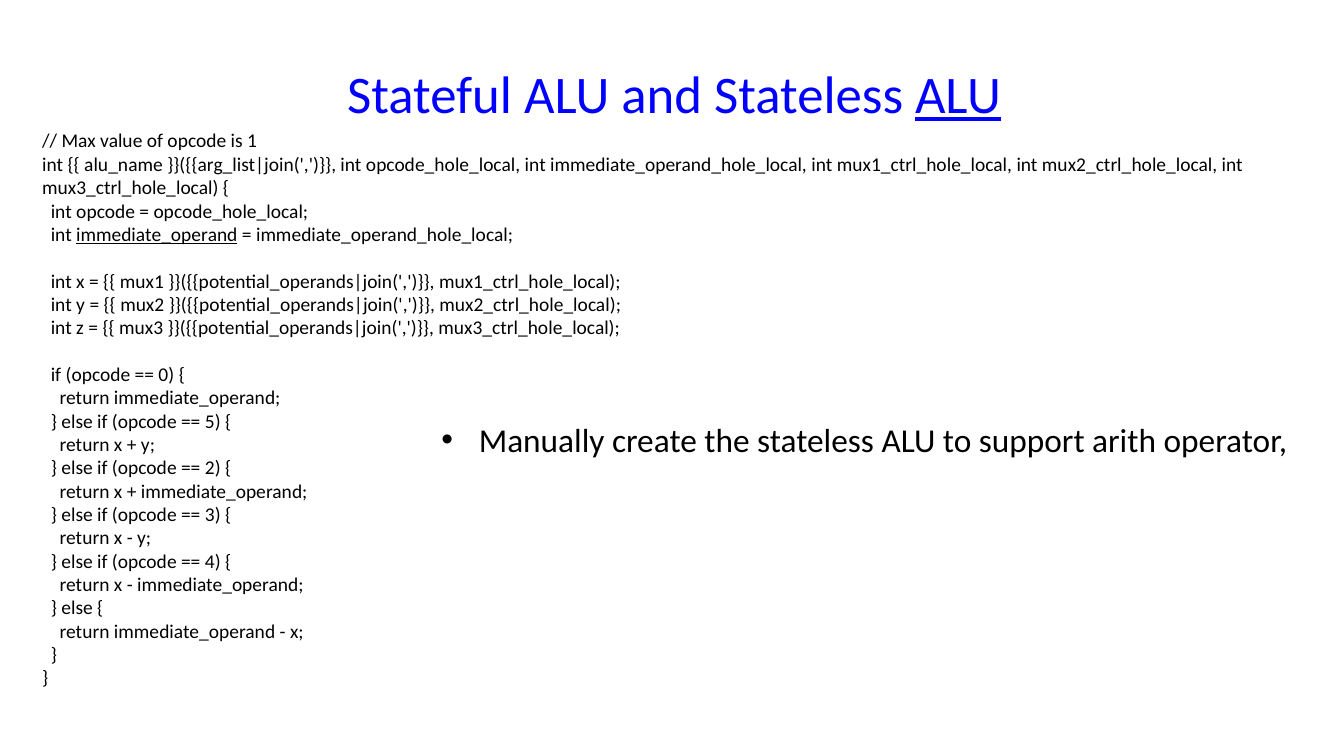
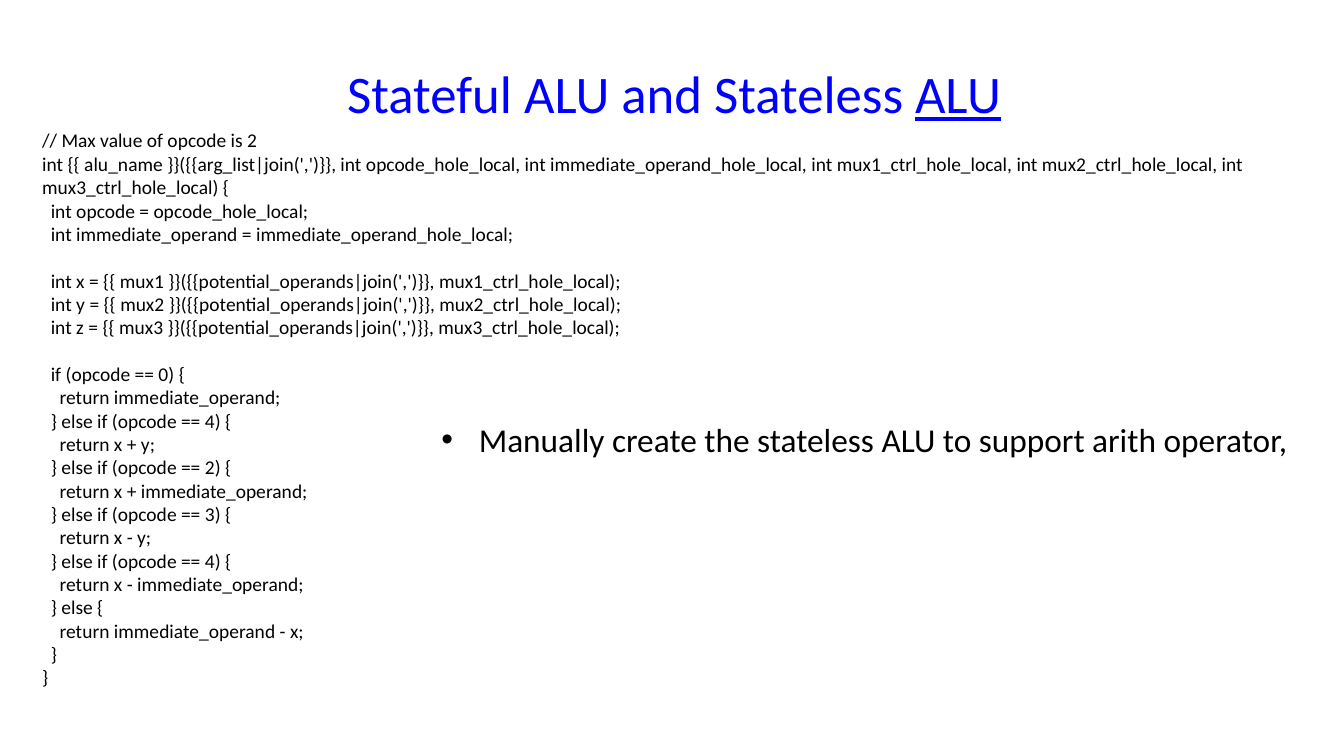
is 1: 1 -> 2 (252, 142)
immediate_operand underline: present -> none (157, 235)
5: 5 -> 4 (213, 422)
